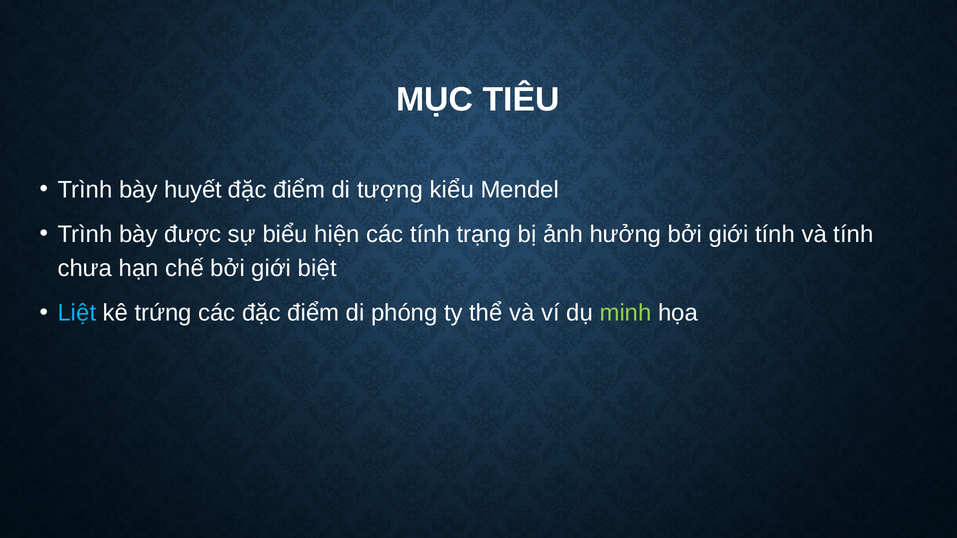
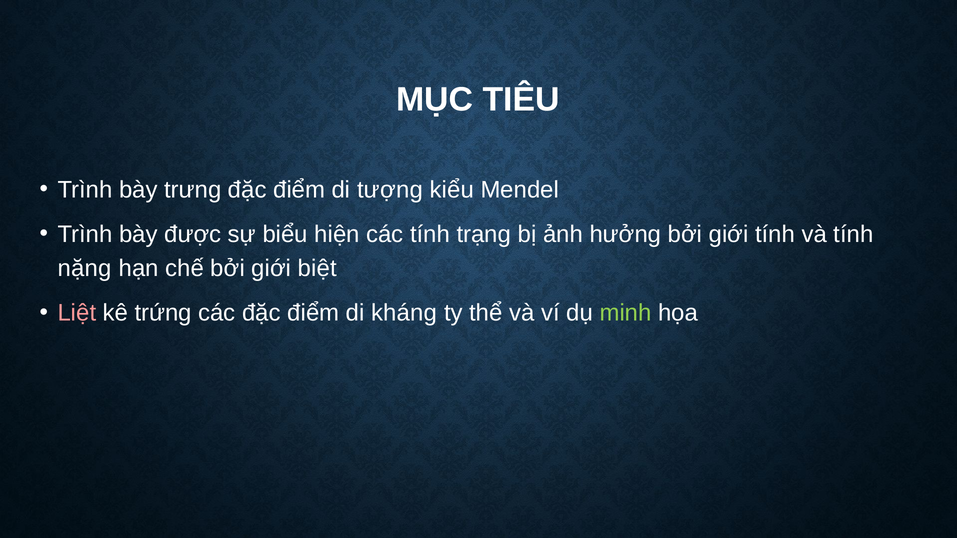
huyết: huyết -> trưng (193, 190)
chưa: chưa -> nặng (85, 269)
Liệt colour: light blue -> pink (77, 313)
phóng: phóng -> kháng (404, 313)
